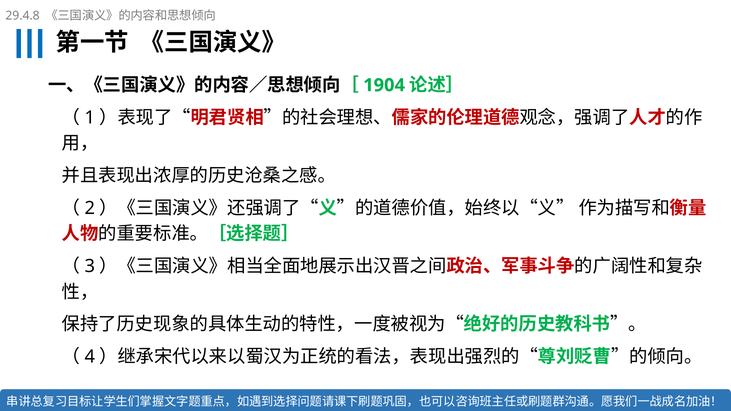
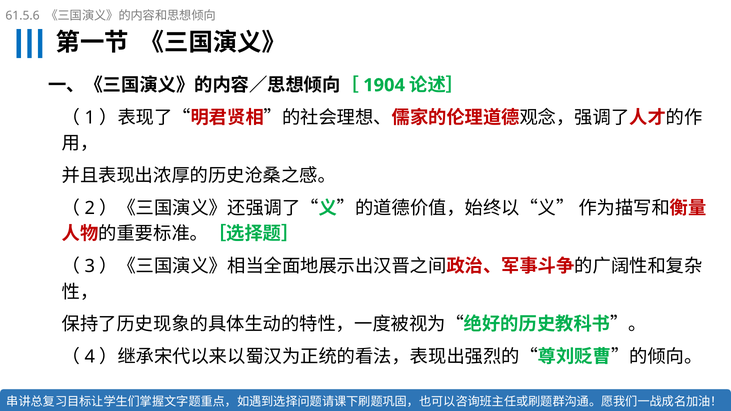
29.4.8: 29.4.8 -> 61.5.6 (23, 16)
